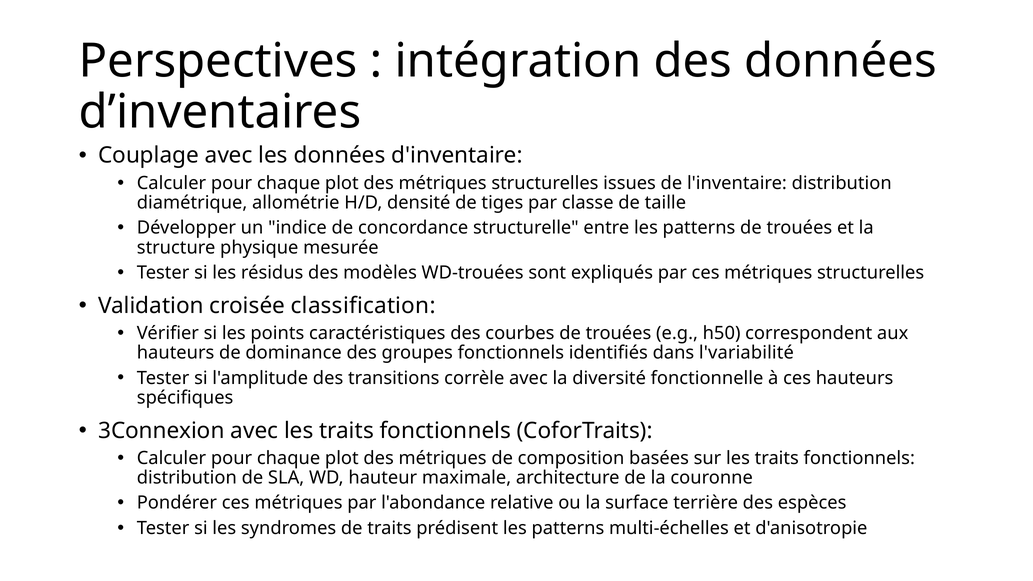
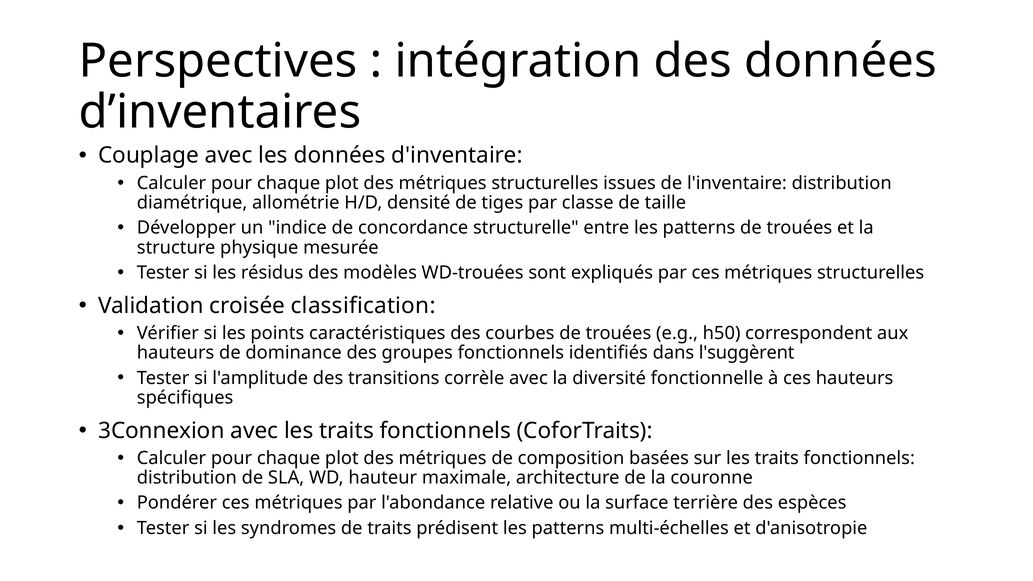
l'variabilité: l'variabilité -> l'suggèrent (747, 353)
